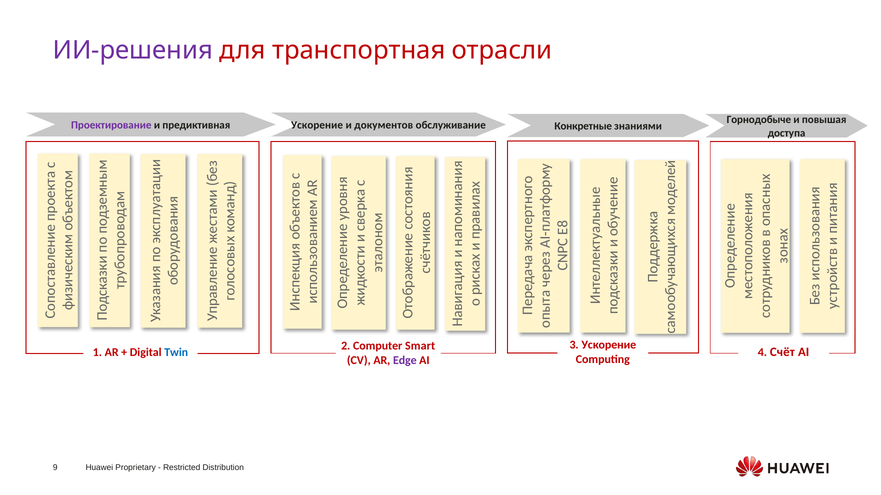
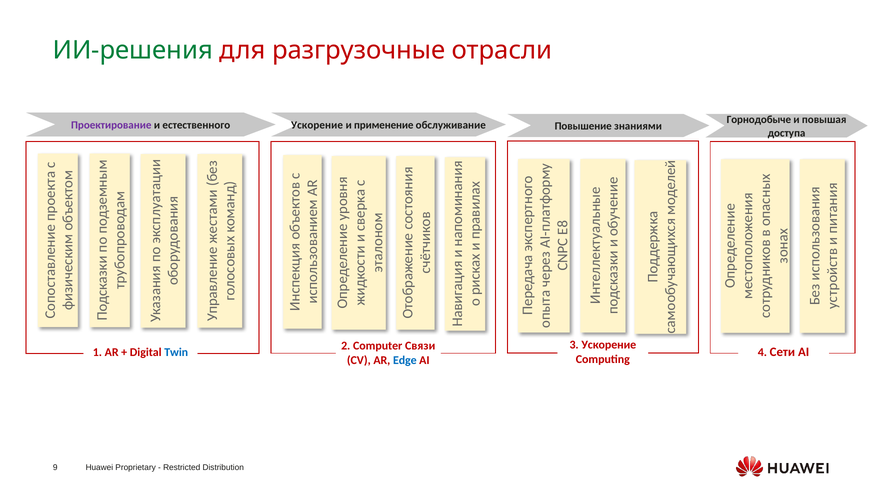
ИИ-решения colour: purple -> green (133, 50)
транспортная: транспортная -> разгрузочные (359, 50)
предиктивная: предиктивная -> естественного (196, 125)
документов: документов -> применение (384, 125)
Конкретные: Конкретные -> Повышение (583, 126)
Smart: Smart -> Связи (420, 346)
Счёт: Счёт -> Сети (782, 352)
Edge colour: purple -> blue (405, 360)
